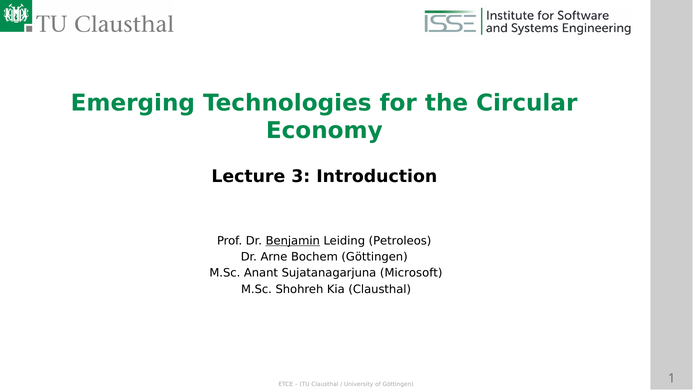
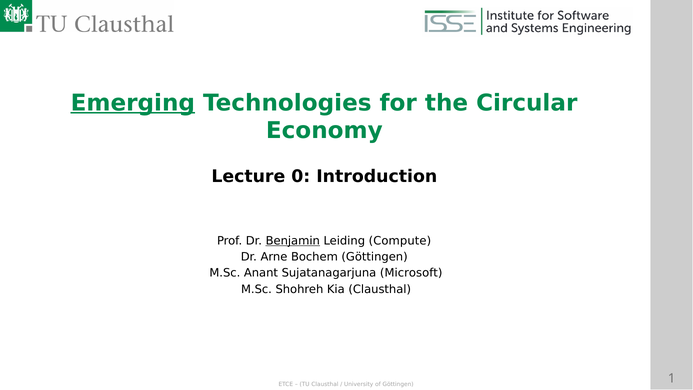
Emerging underline: none -> present (133, 103)
3: 3 -> 0 (301, 176)
Petroleos: Petroleos -> Compute (400, 241)
